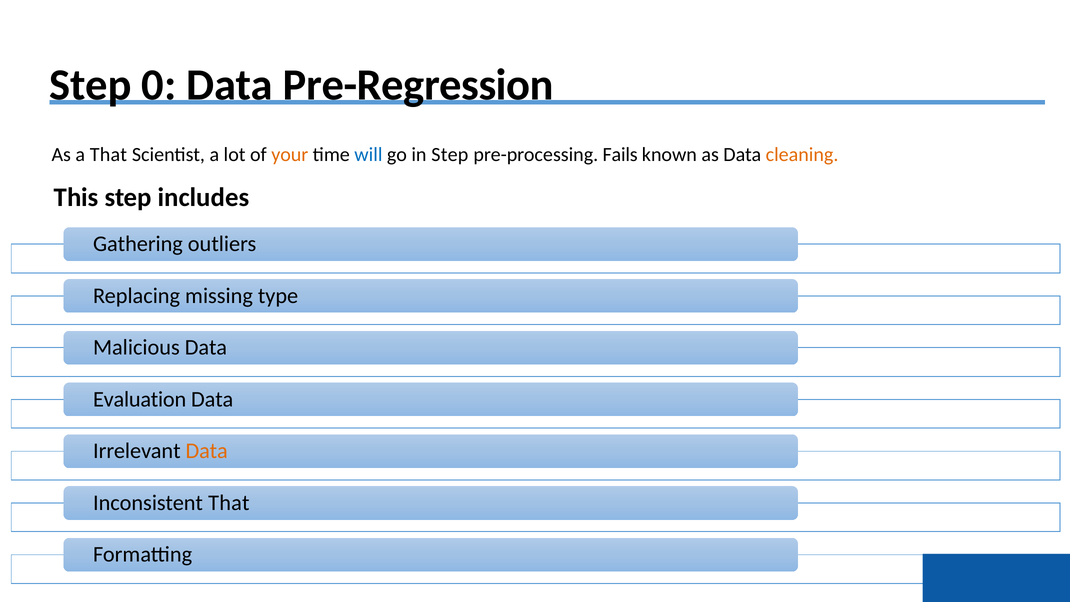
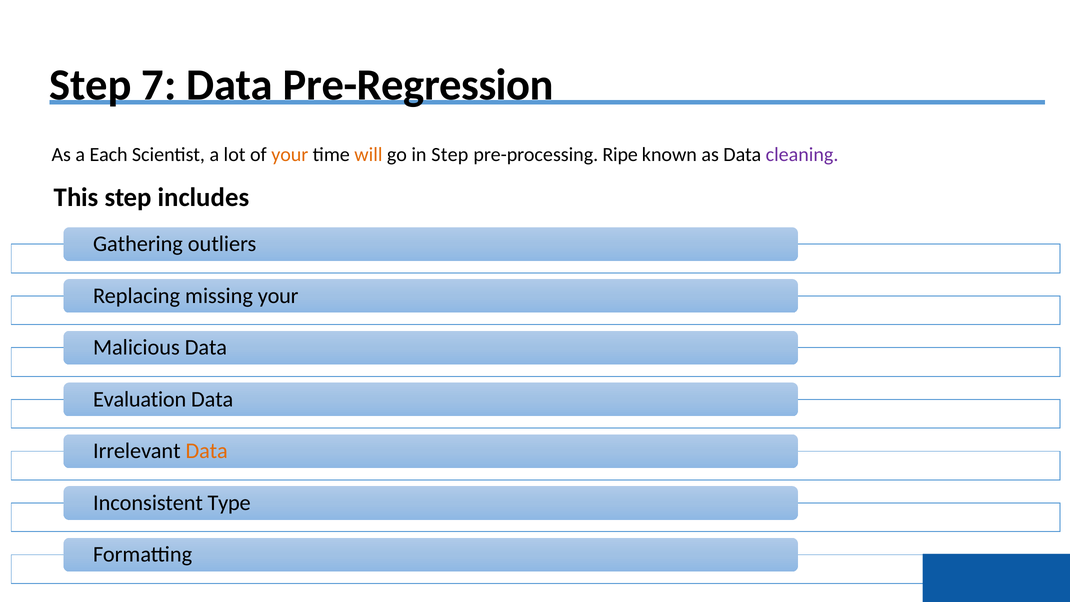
0: 0 -> 7 (159, 85)
a That: That -> Each (109, 154)
will colour: blue -> orange (368, 154)
Fails: Fails -> Ripe (620, 154)
cleaning colour: orange -> purple (802, 154)
missing type: type -> your (278, 296)
Inconsistent That: That -> Type (229, 503)
